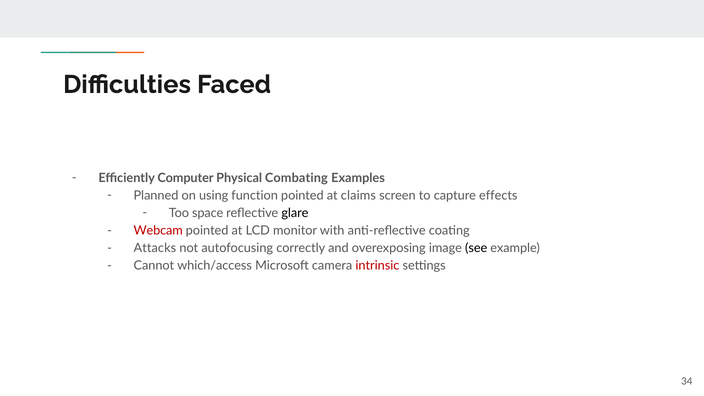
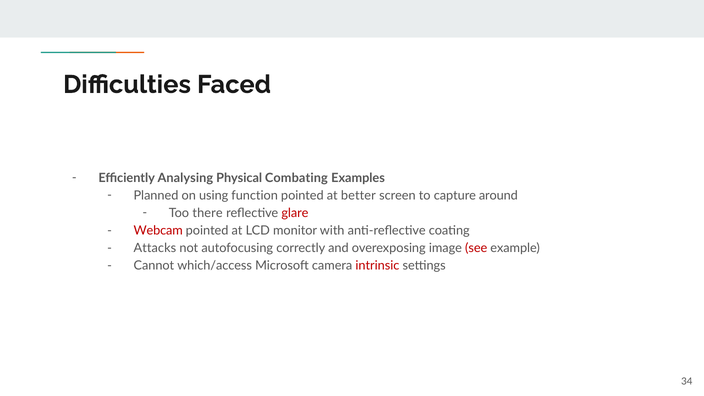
Computer: Computer -> Analysing (185, 178)
claims: claims -> better (358, 195)
effects: effects -> around (498, 195)
space: space -> there (208, 213)
glare colour: black -> red (295, 213)
see colour: black -> red (476, 248)
